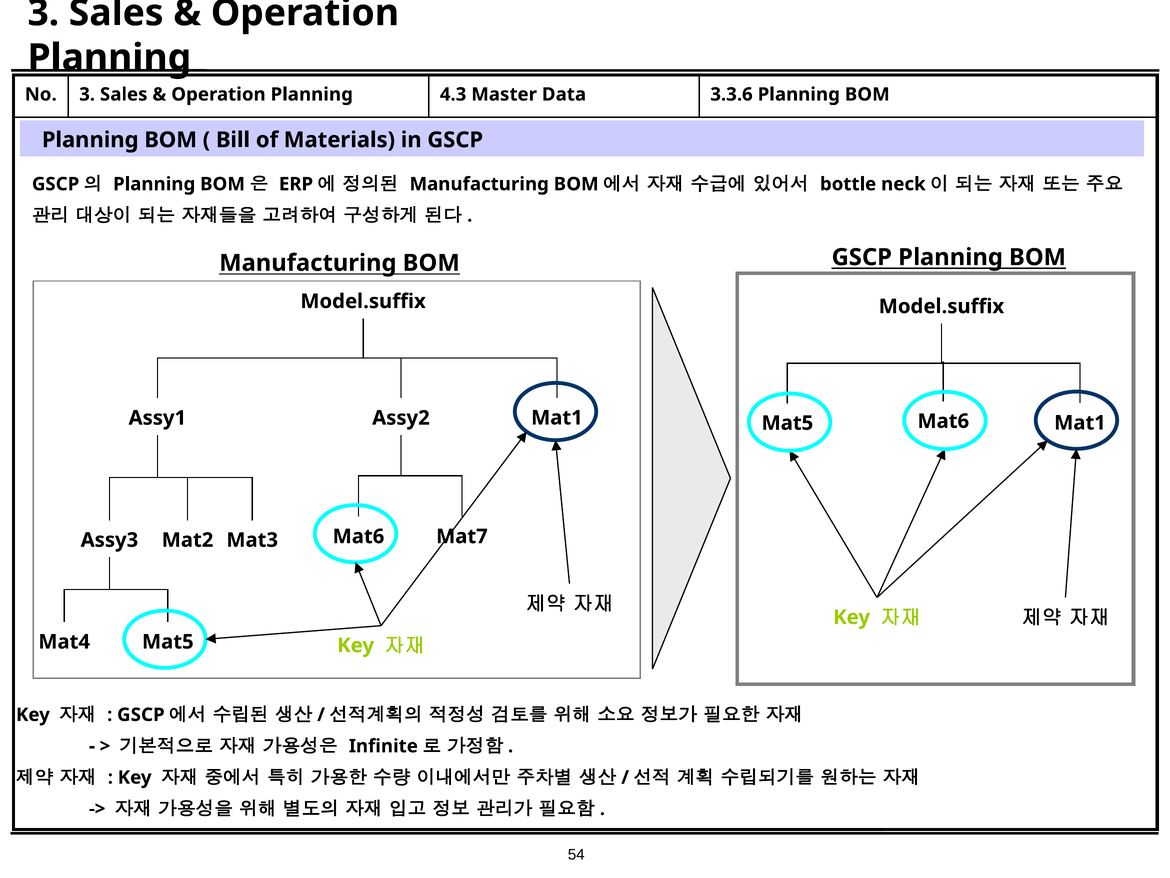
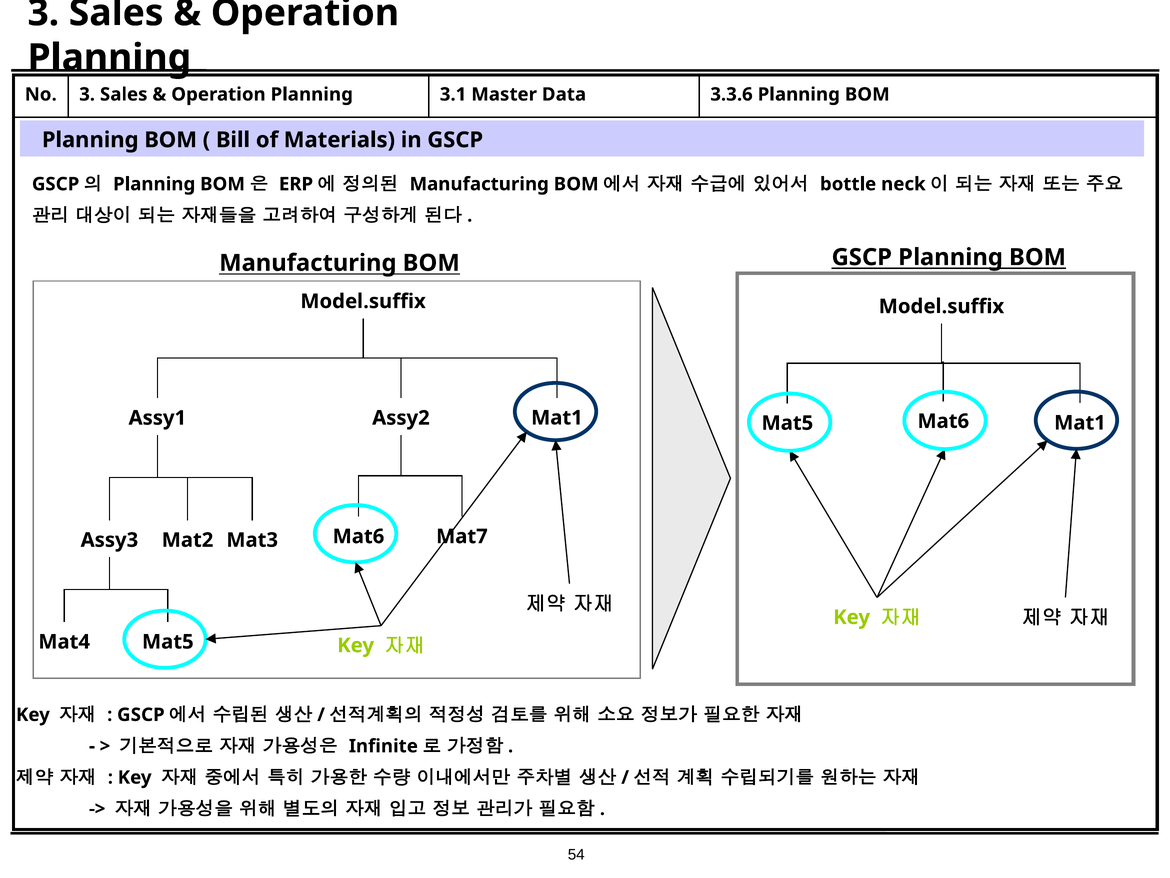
4.3: 4.3 -> 3.1 (453, 94)
